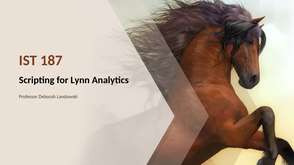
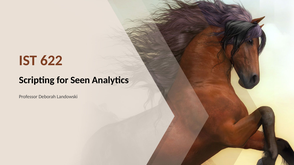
187: 187 -> 622 (51, 61)
Lynn: Lynn -> Seen (80, 80)
